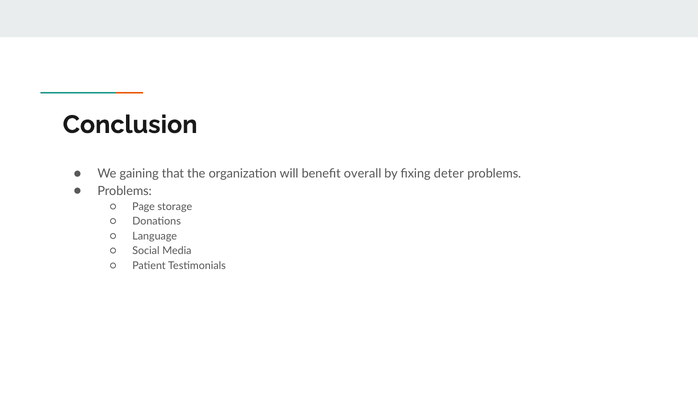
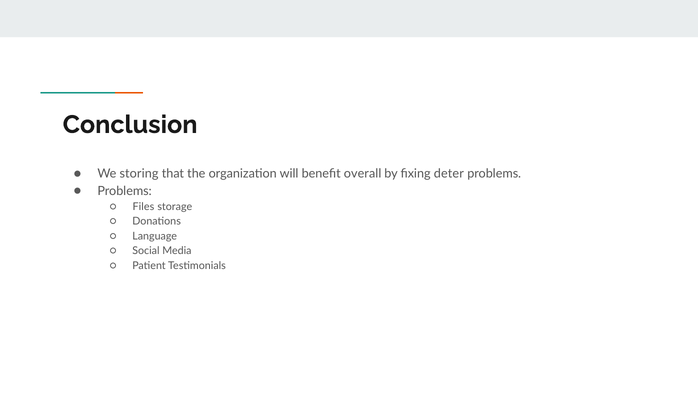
gaining: gaining -> storing (139, 173)
Page: Page -> Files (143, 207)
